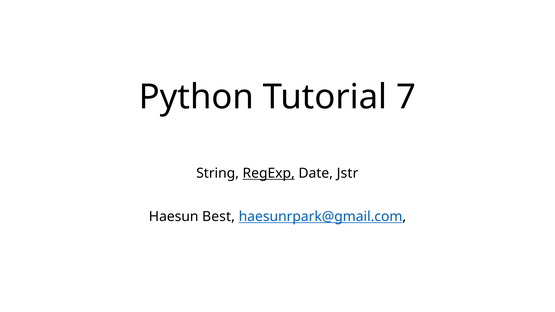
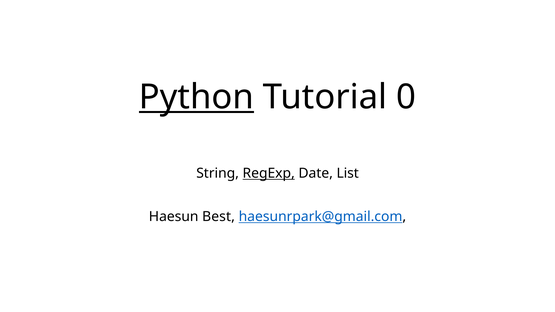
Python underline: none -> present (196, 97)
7: 7 -> 0 (406, 97)
Jstr: Jstr -> List (348, 173)
